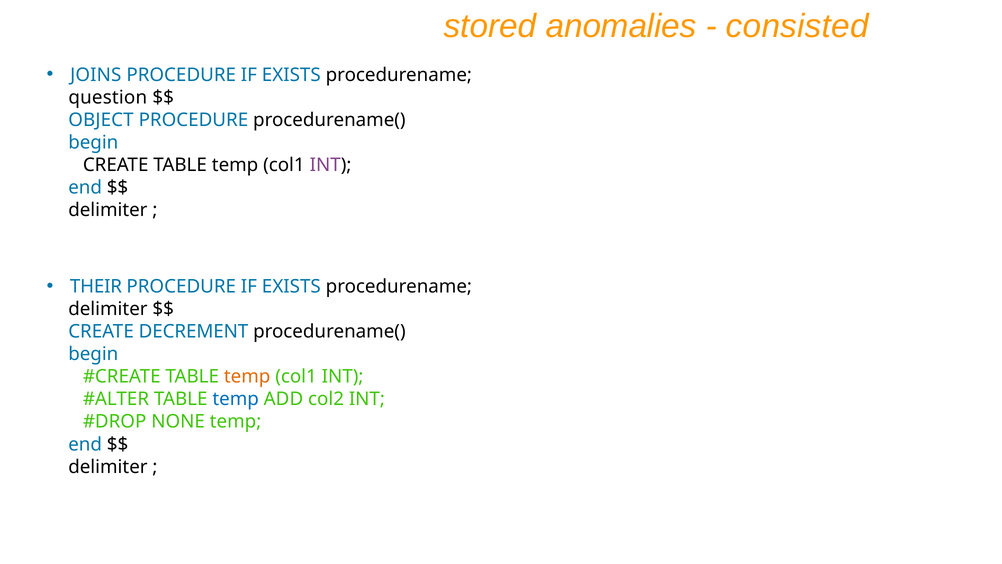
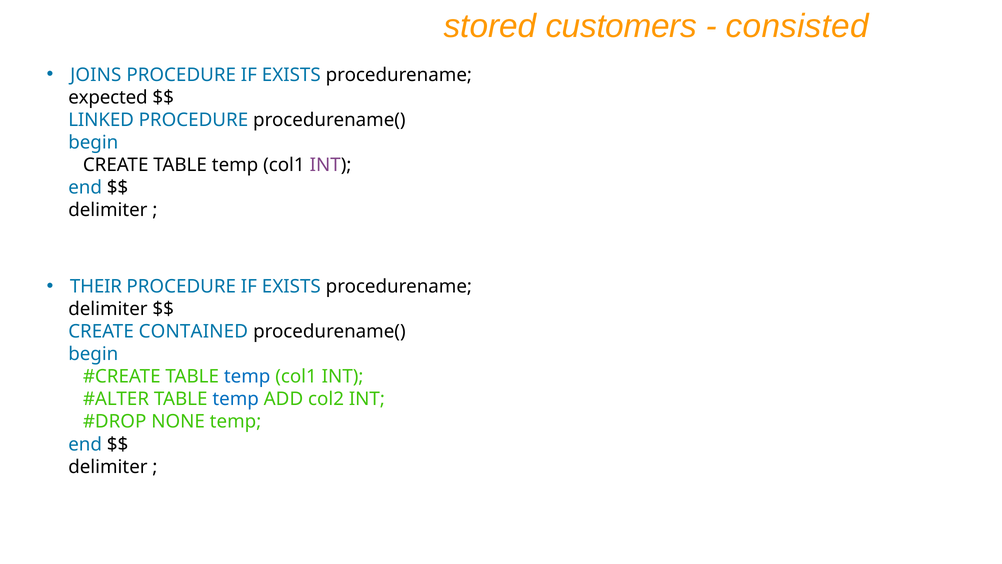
anomalies: anomalies -> customers (621, 26)
question: question -> expected (108, 97)
OBJECT: OBJECT -> LINKED (101, 120)
DECREMENT: DECREMENT -> CONTAINED (193, 331)
temp colour: orange -> blue (247, 376)
